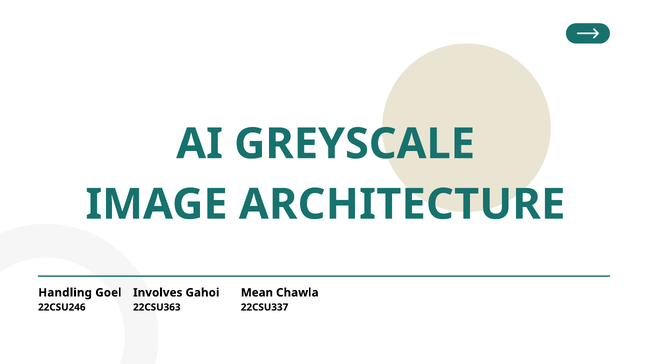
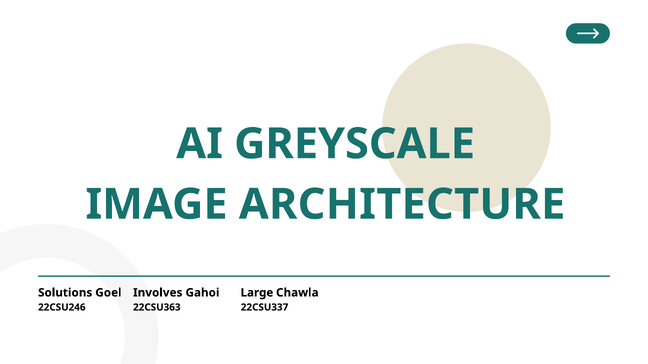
Handling: Handling -> Solutions (65, 293)
Mean: Mean -> Large (257, 293)
